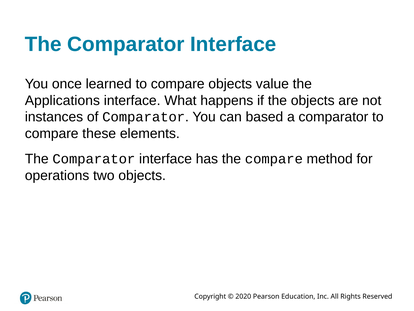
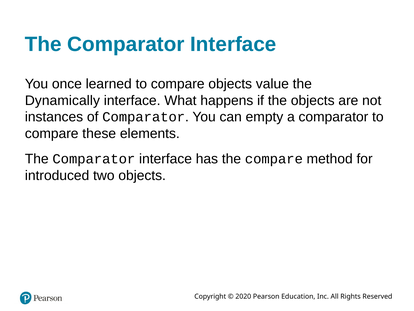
Applications: Applications -> Dynamically (62, 100)
based: based -> empty (264, 117)
operations: operations -> introduced (57, 175)
